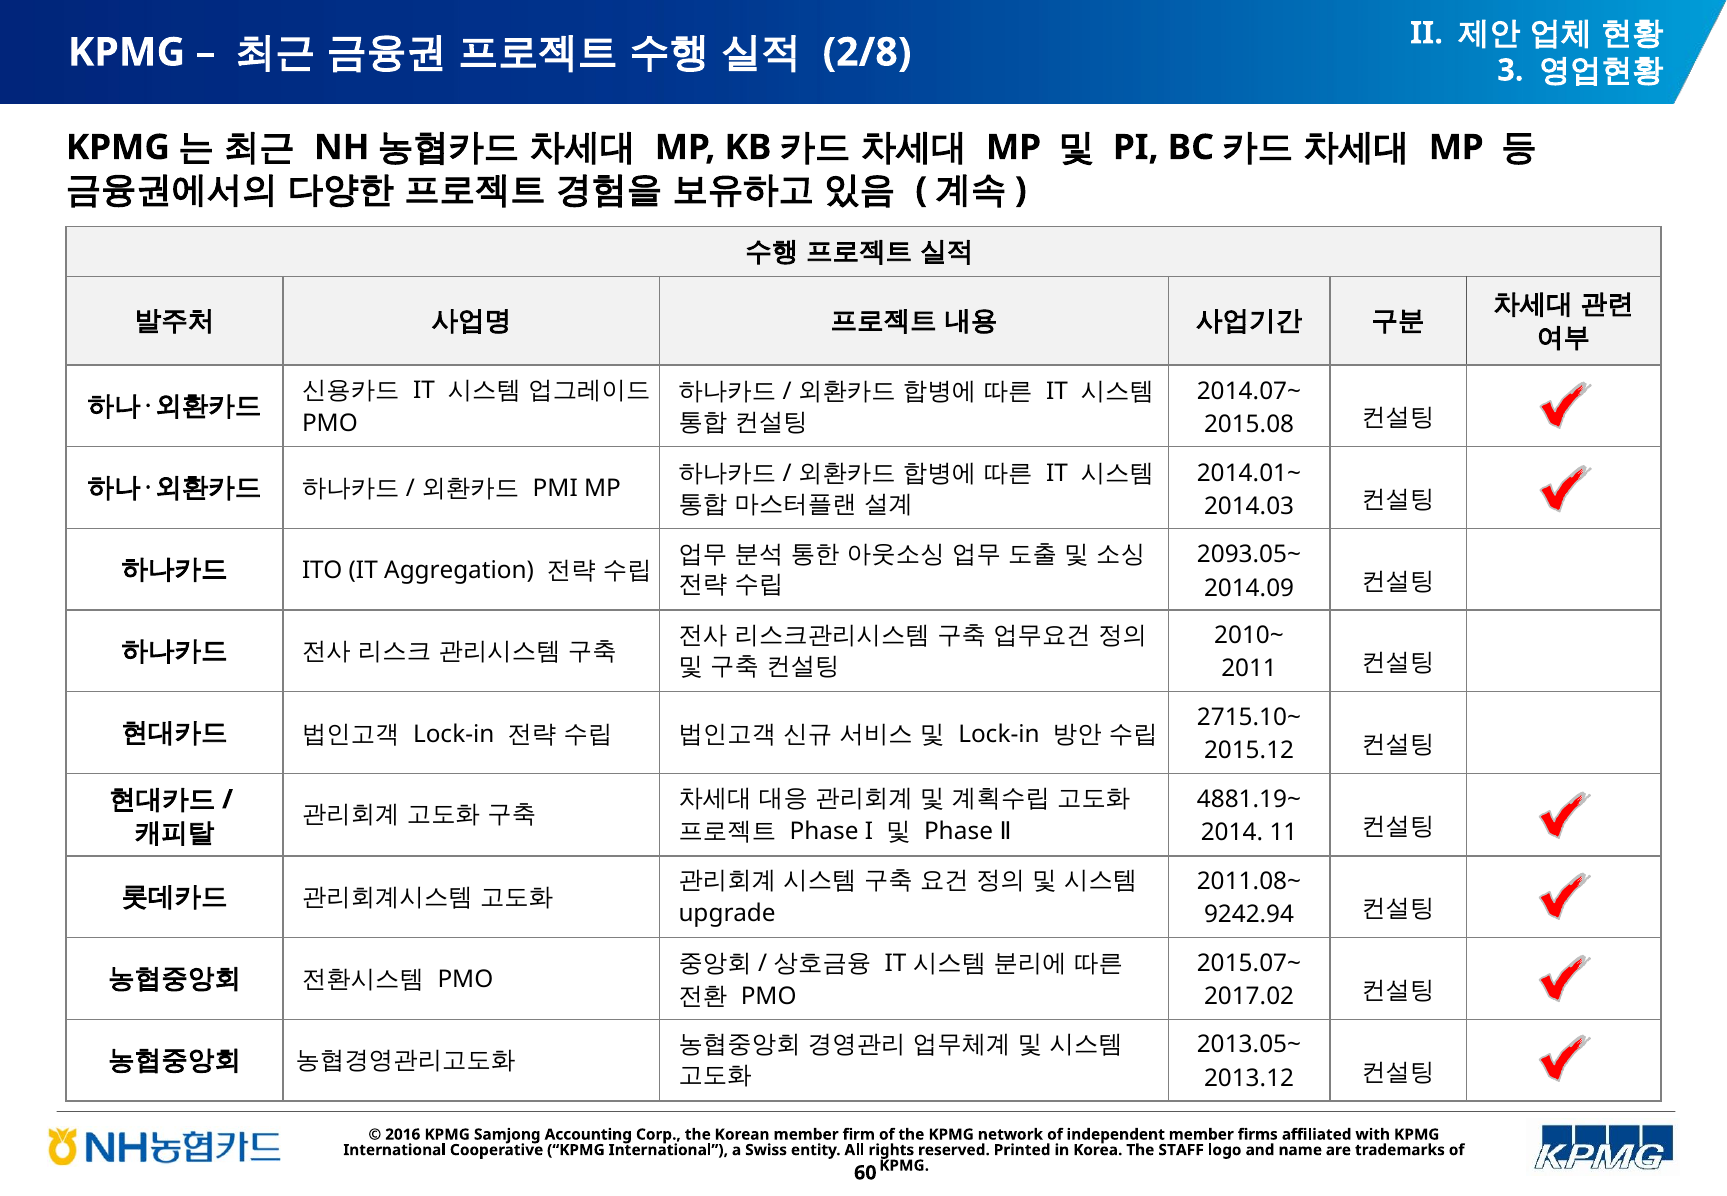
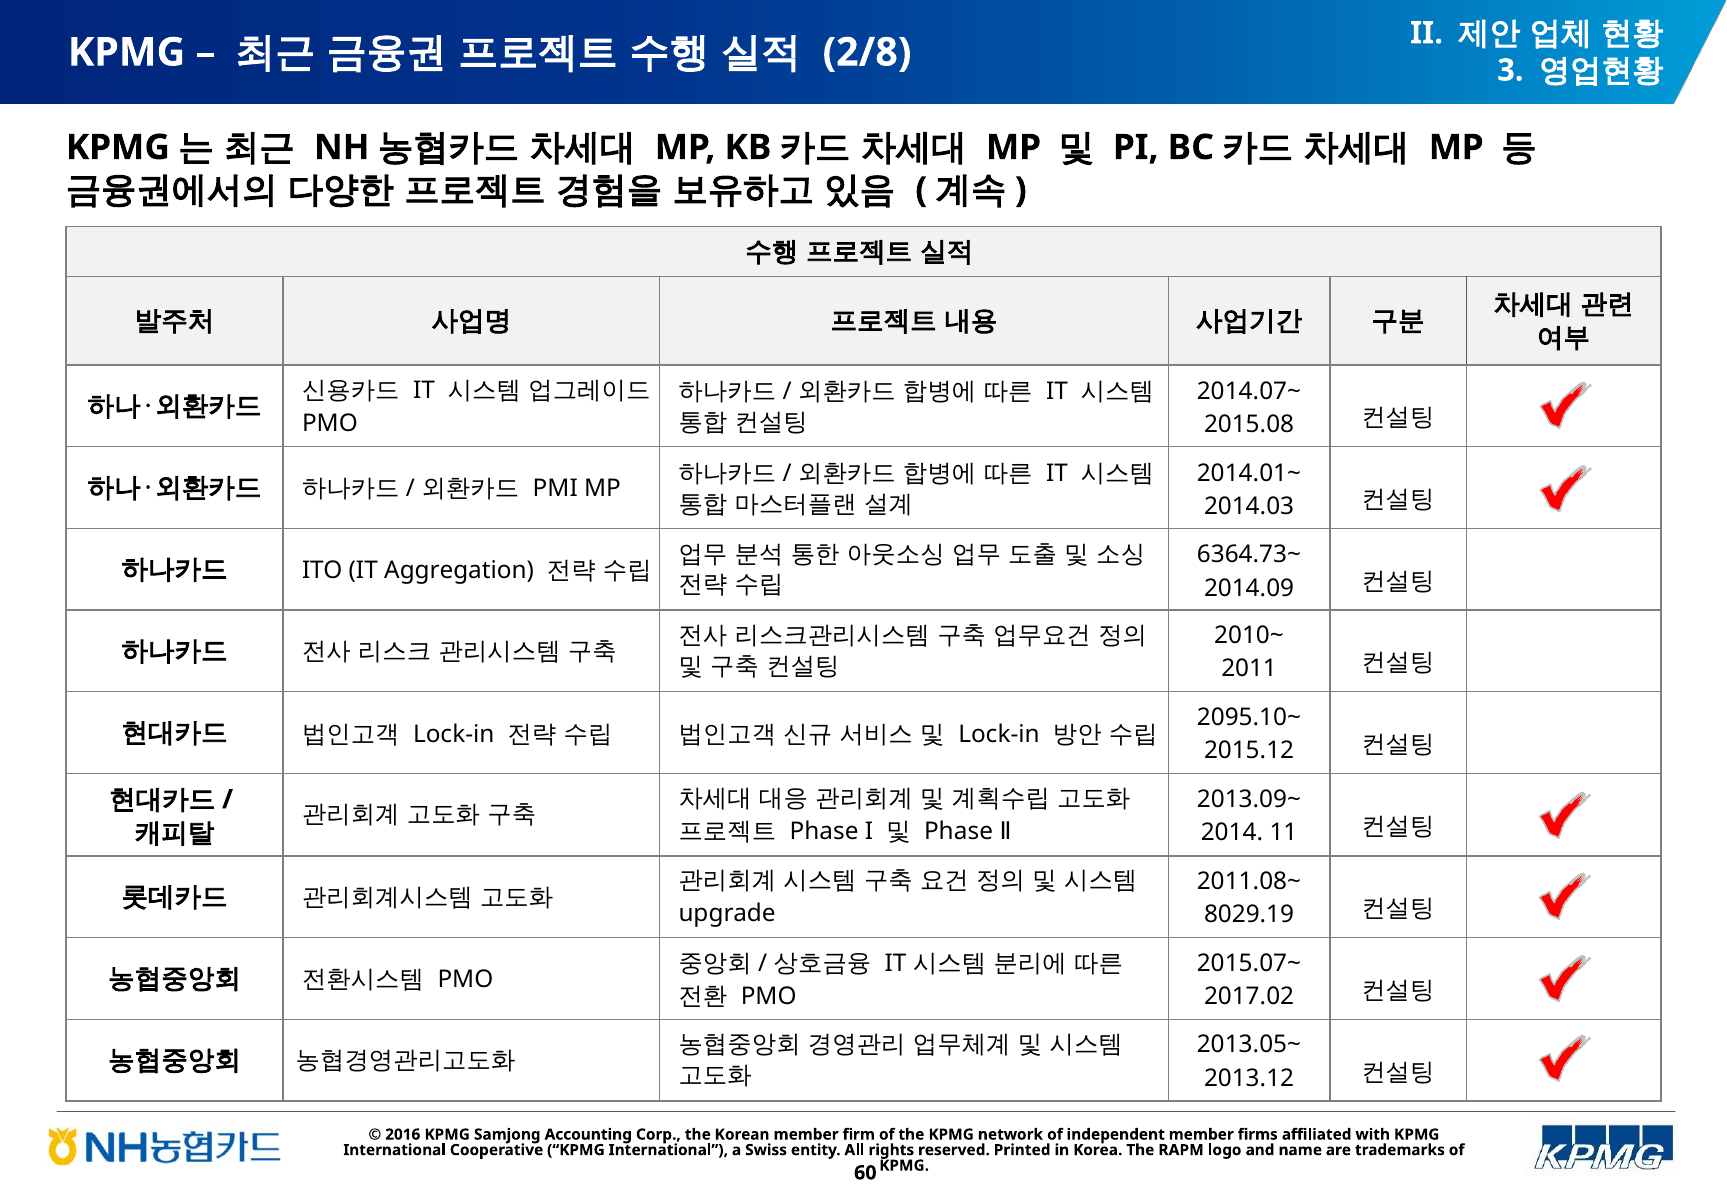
2093.05~: 2093.05~ -> 6364.73~ (1249, 555)
2715.10~: 2715.10~ -> 2095.10~ (1249, 717)
4881.19~: 4881.19~ -> 2013.09~ (1249, 799)
9242.94: 9242.94 -> 8029.19 (1249, 914)
STAFF: STAFF -> RAPM (1181, 1150)
